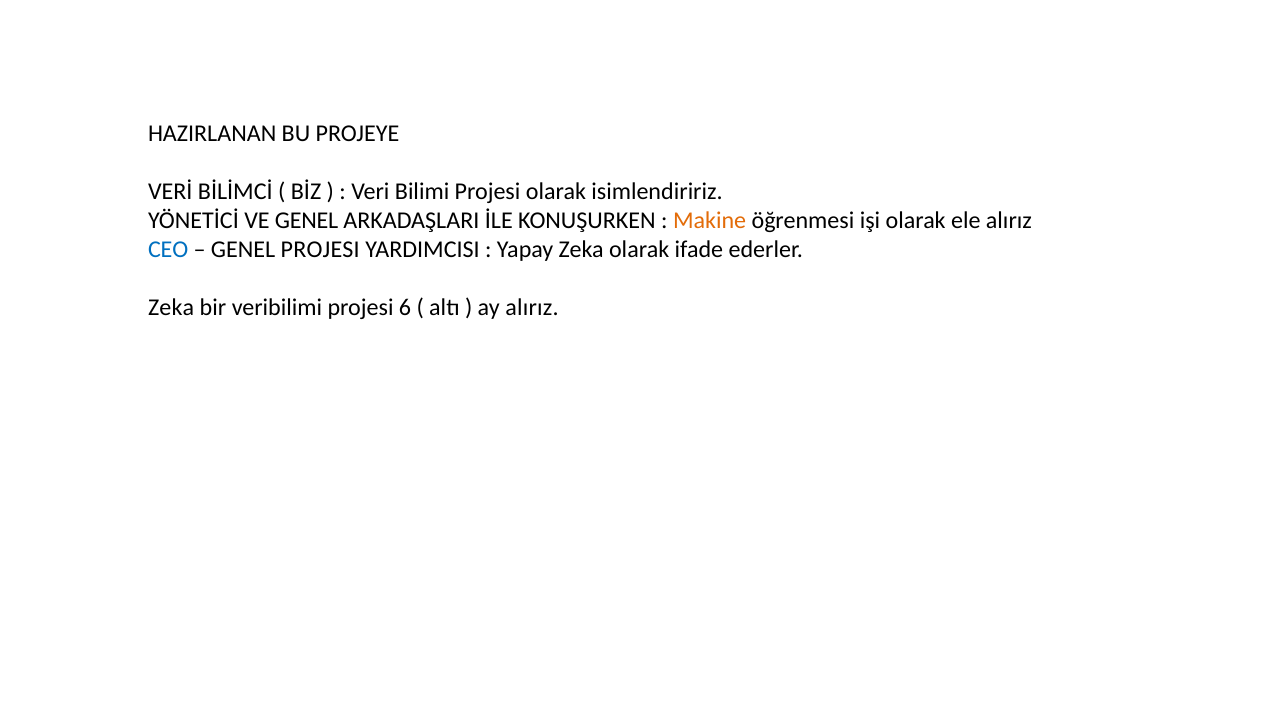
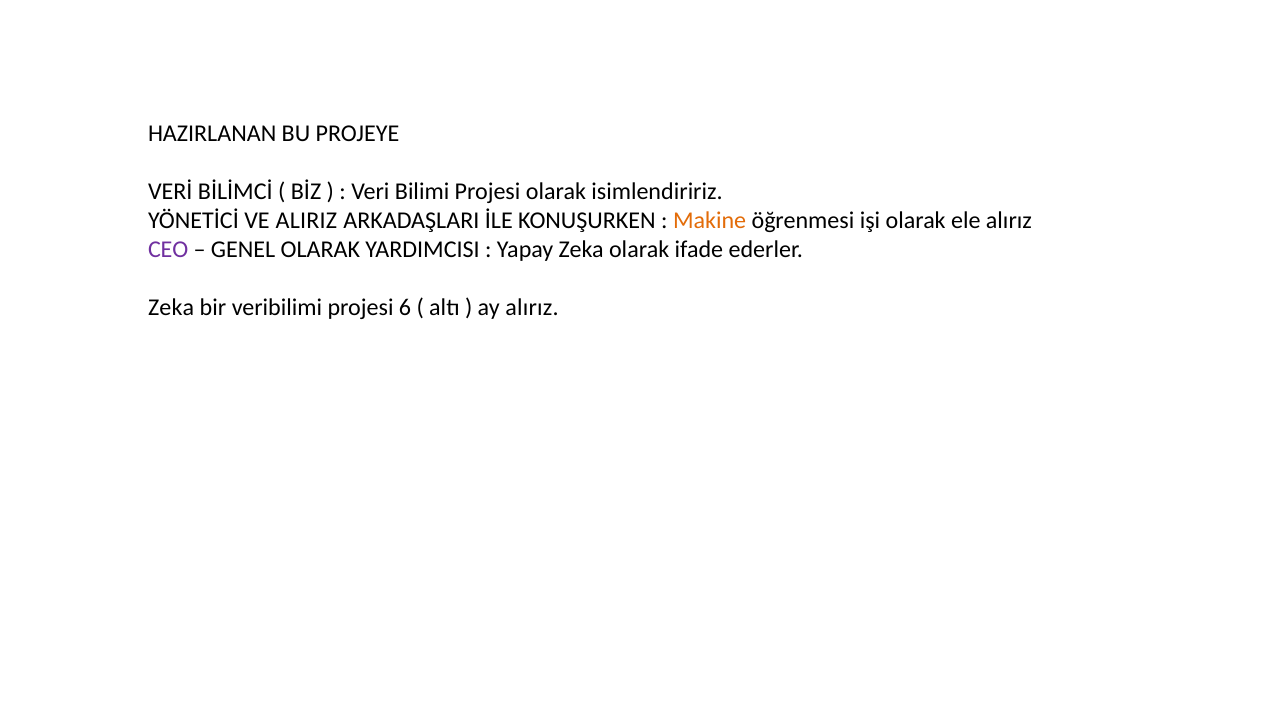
VE GENEL: GENEL -> ALIRIZ (306, 221)
CEO colour: blue -> purple (168, 249)
GENEL PROJESI: PROJESI -> OLARAK (320, 249)
